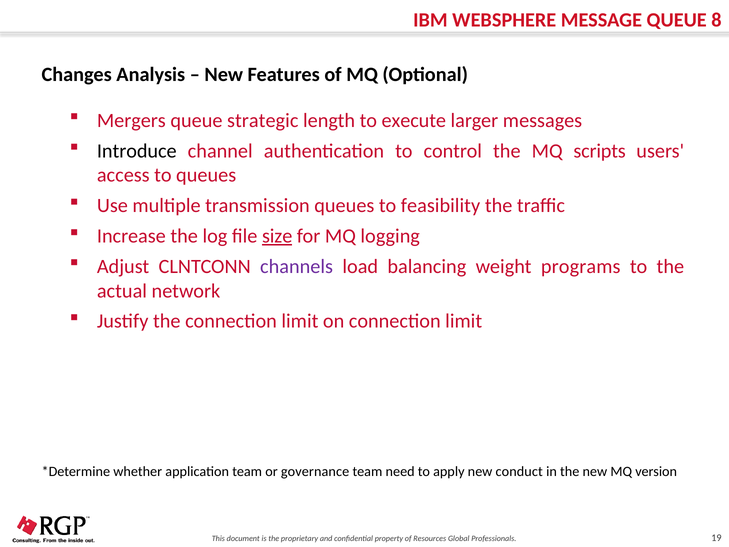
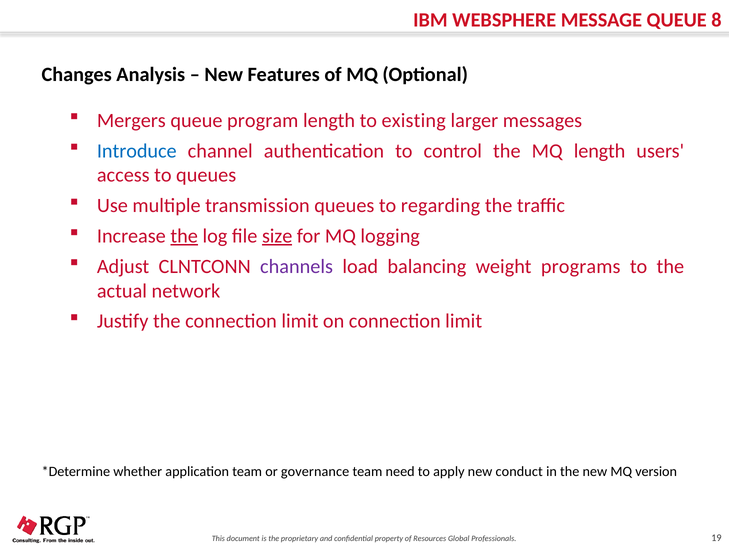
strategic: strategic -> program (263, 121)
execute: execute -> existing (414, 121)
Introduce colour: black -> blue (137, 151)
MQ scripts: scripts -> length (600, 151)
feasibility: feasibility -> regarding (440, 206)
the underline: none -> present (184, 236)
